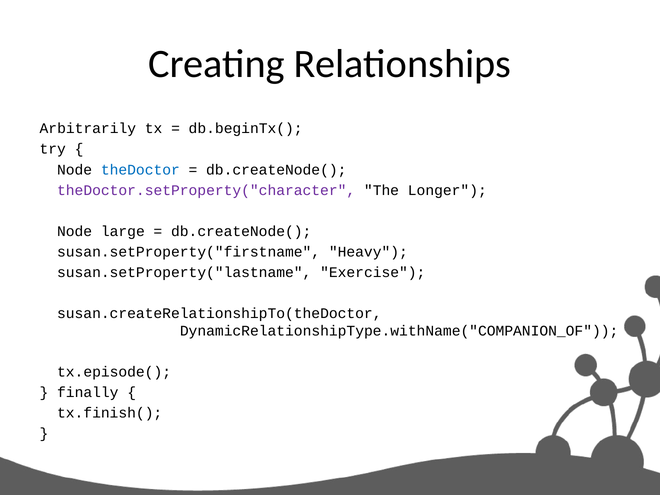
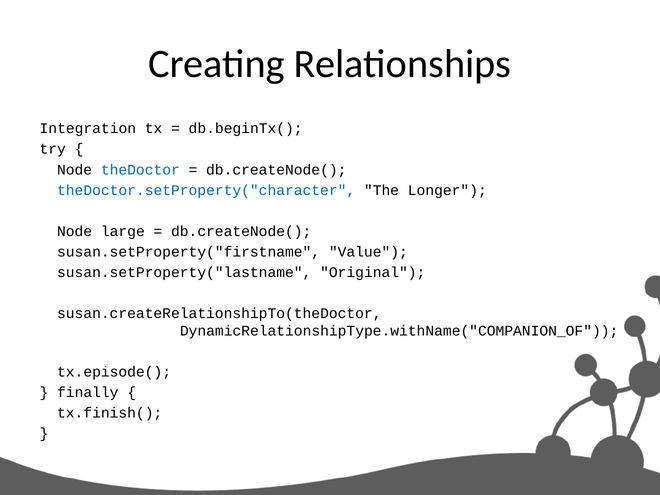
Arbitrarily: Arbitrarily -> Integration (88, 129)
theDoctor.setProperty("character colour: purple -> blue (206, 190)
Heavy: Heavy -> Value (368, 252)
Exercise: Exercise -> Original (373, 272)
